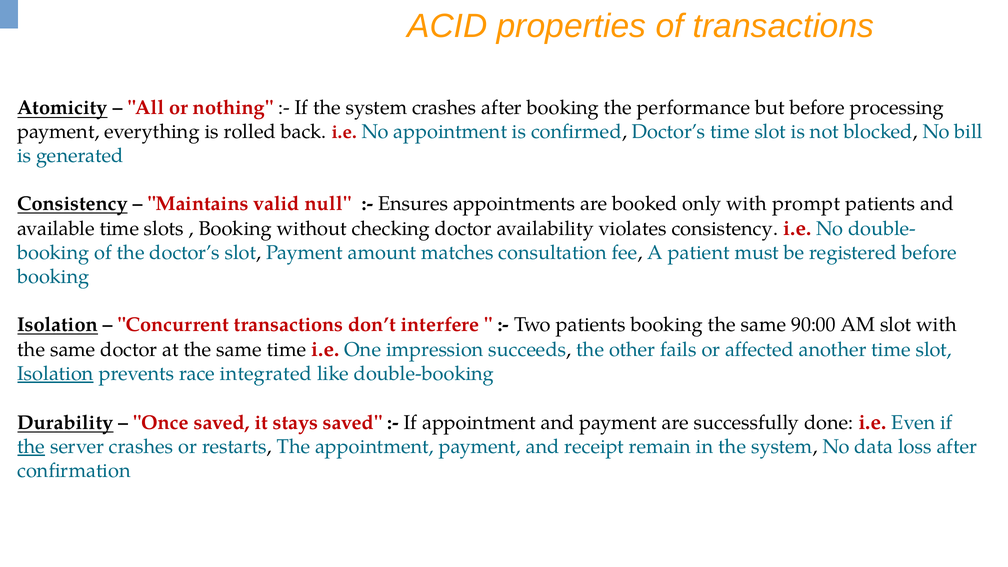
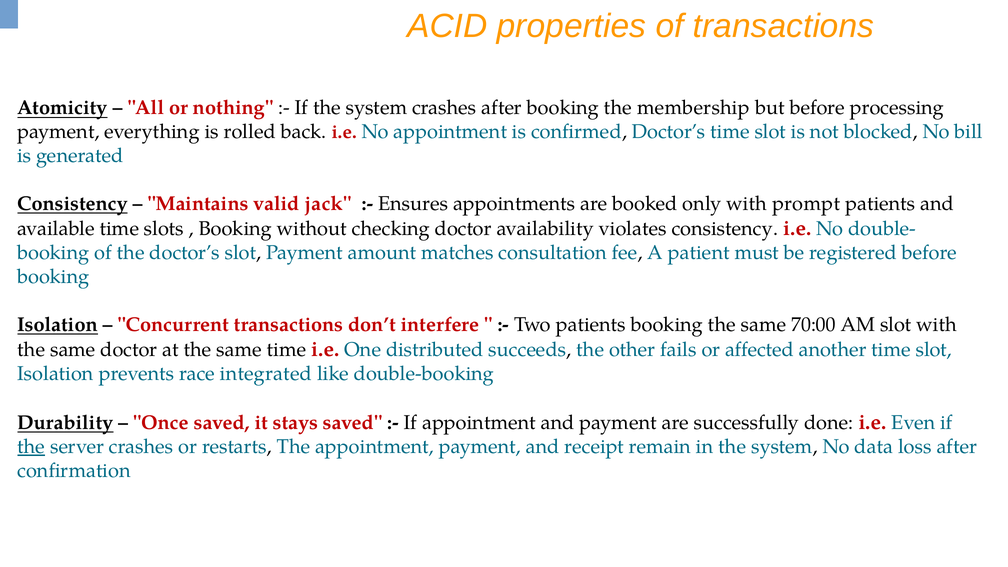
performance: performance -> membership (693, 108)
null: null -> jack (328, 204)
90:00: 90:00 -> 70:00 (814, 325)
impression: impression -> distributed (435, 350)
Isolation underline: present -> none (55, 374)
